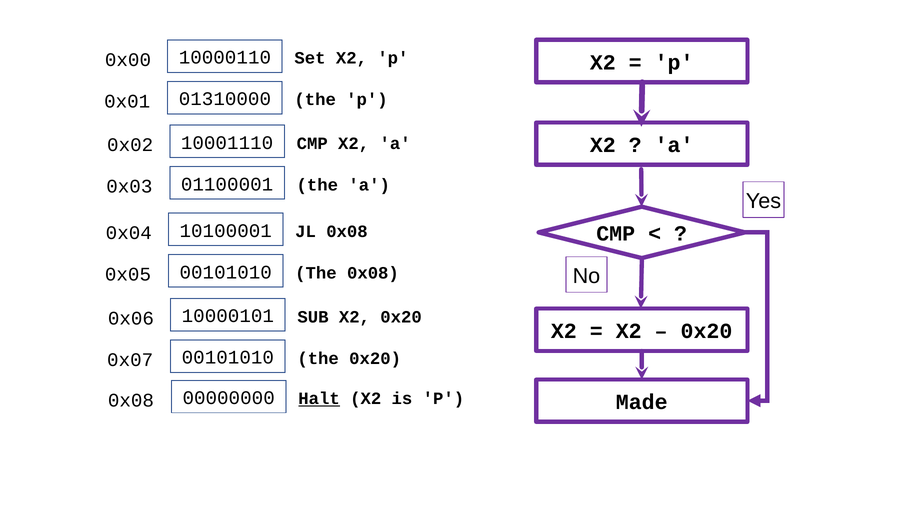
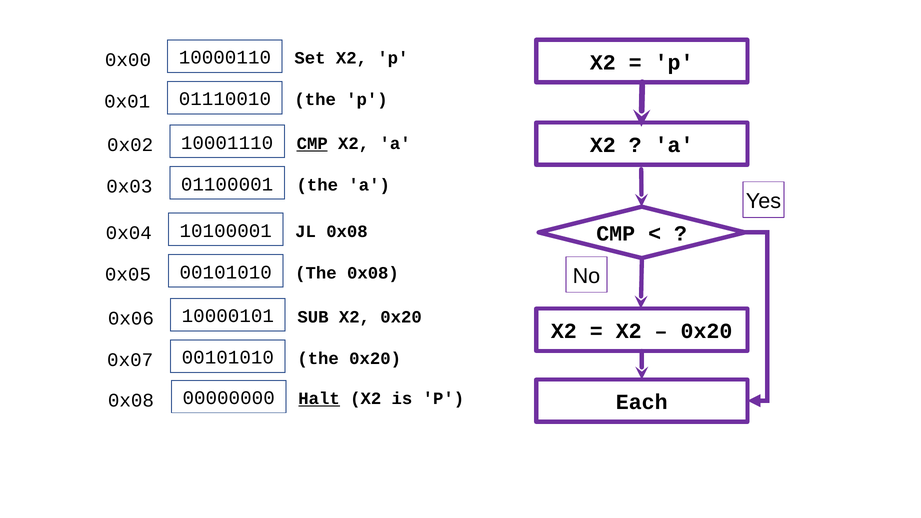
01310000: 01310000 -> 01110010 (225, 99)
CMP underline: none -> present (312, 144)
Made: Made -> Each (642, 402)
